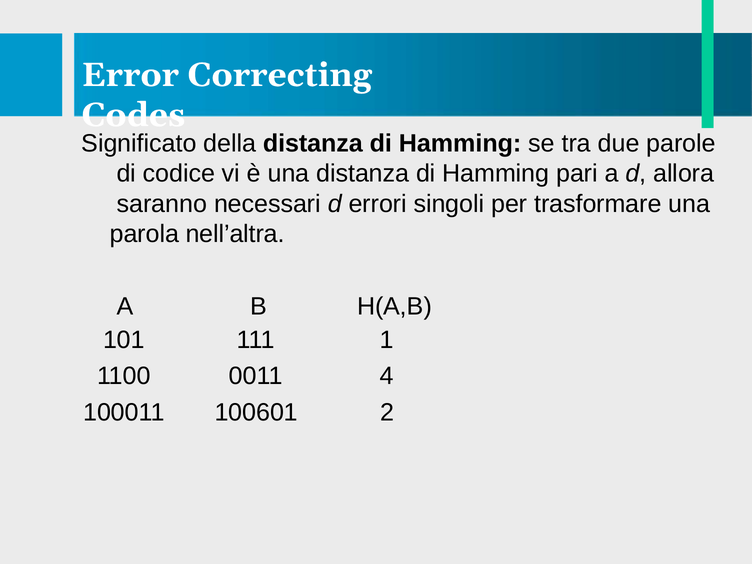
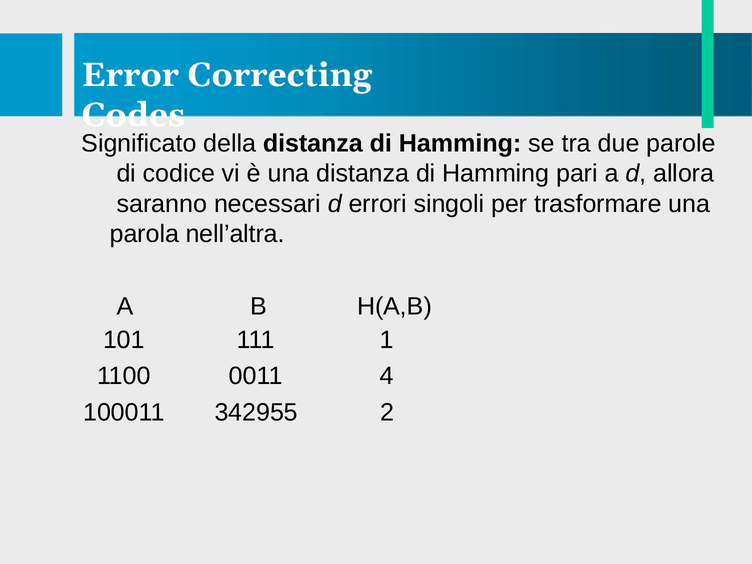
100601: 100601 -> 342955 (256, 412)
